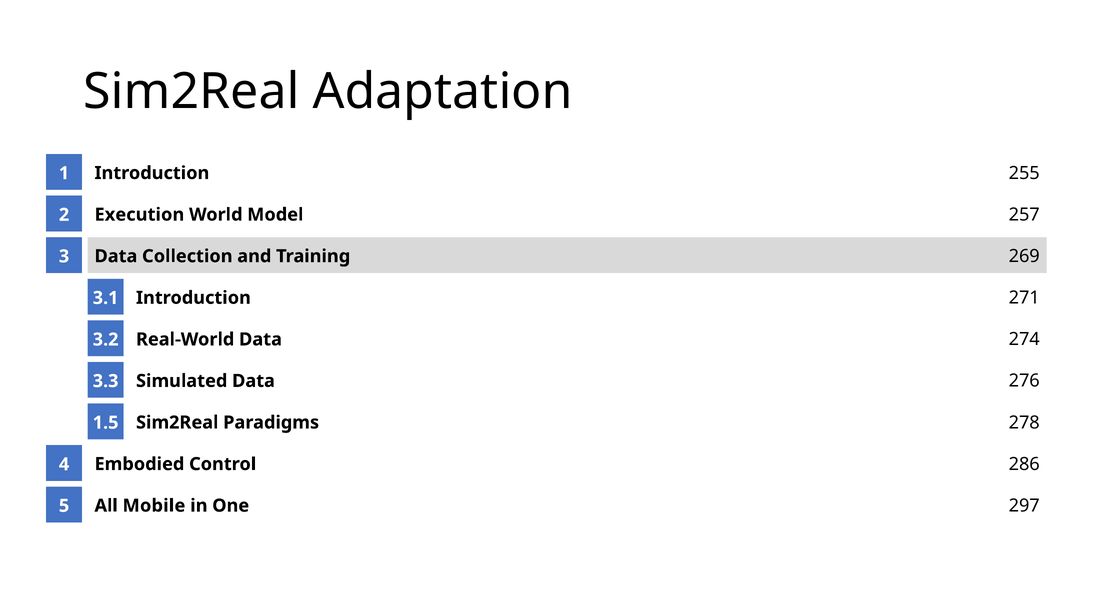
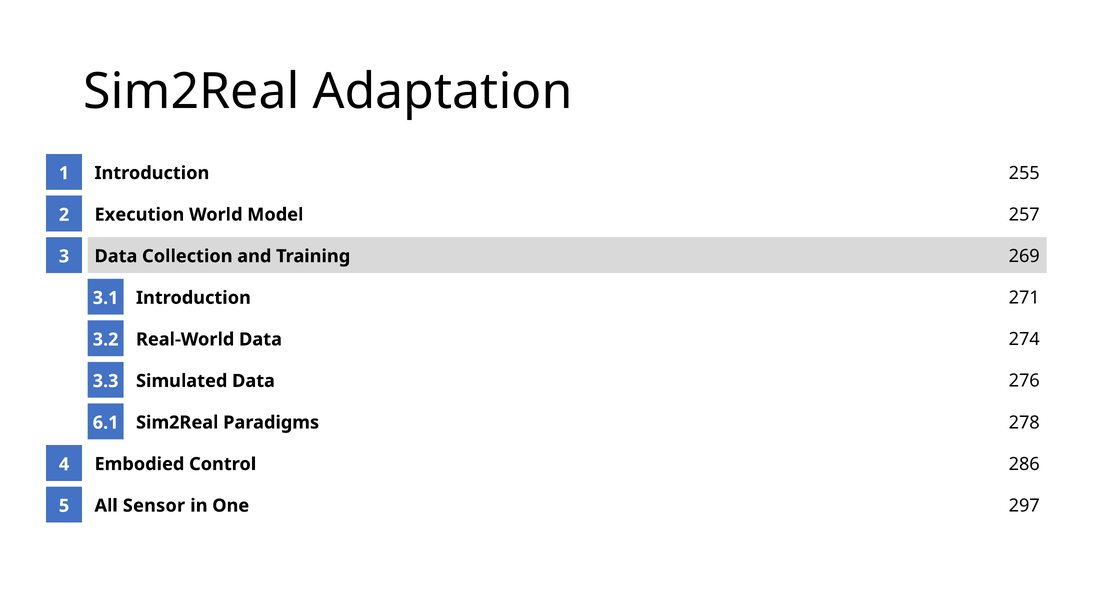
1.5: 1.5 -> 6.1 (106, 423)
Mobile: Mobile -> Sensor (154, 506)
